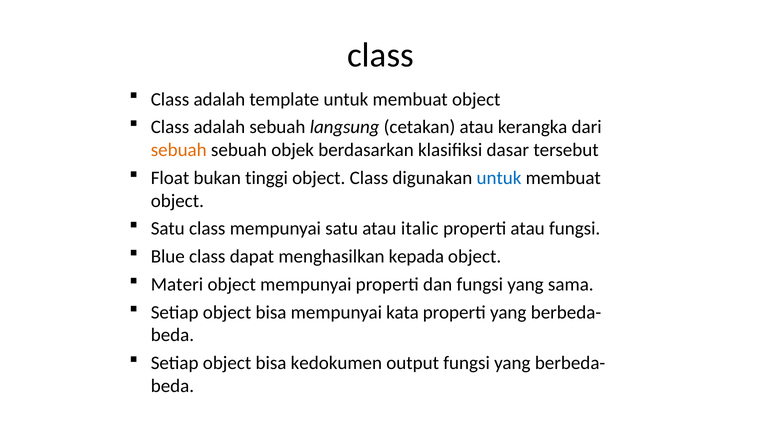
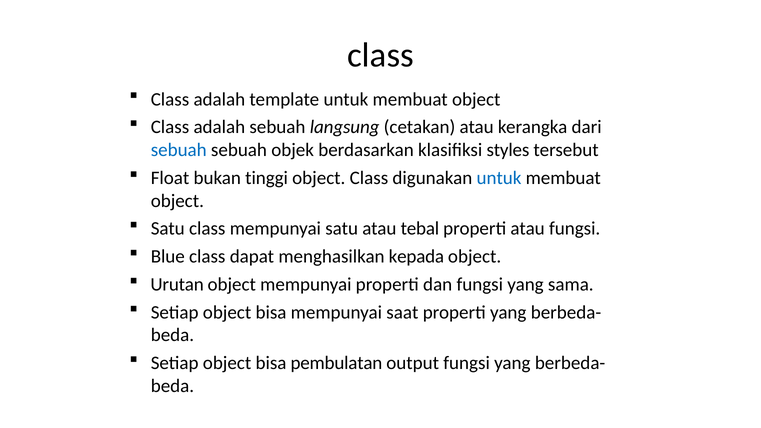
sebuah colour: orange -> blue (179, 150)
dasar: dasar -> styles (508, 150)
italic: italic -> tebal (420, 229)
Materi: Materi -> Urutan (177, 284)
kata: kata -> saat (402, 312)
kedokumen: kedokumen -> pembulatan (336, 363)
